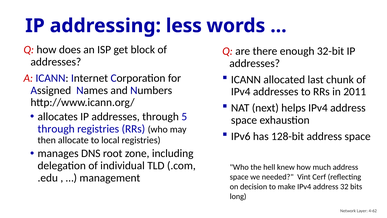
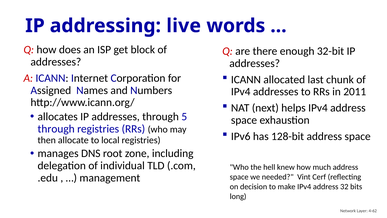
less: less -> live (184, 26)
